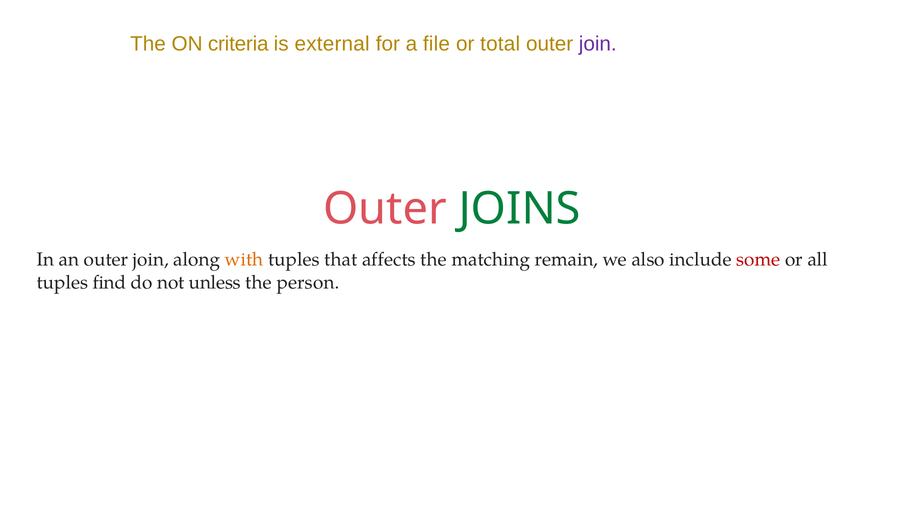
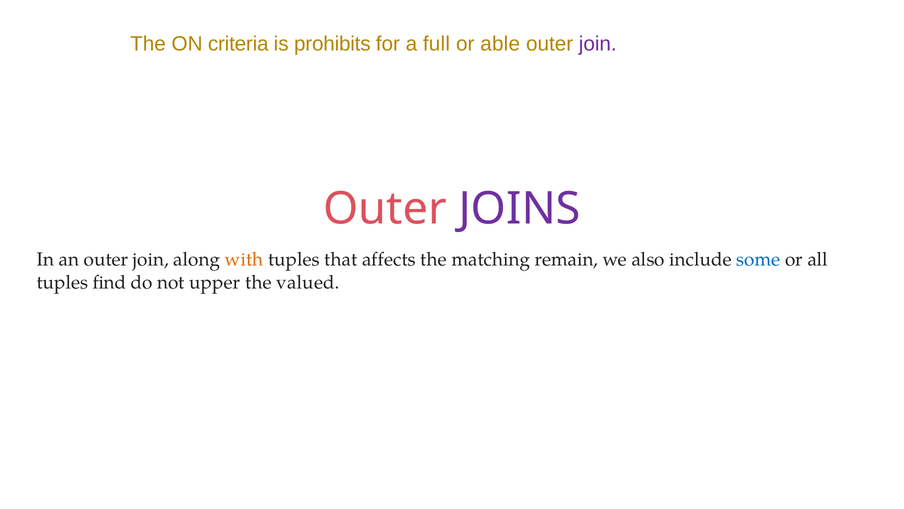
external: external -> prohibits (332, 44)
file: file -> full (436, 44)
total: total -> able (500, 44)
JOINS colour: green -> purple (520, 209)
some colour: red -> blue (758, 259)
unless: unless -> upper (215, 282)
person: person -> valued (308, 282)
